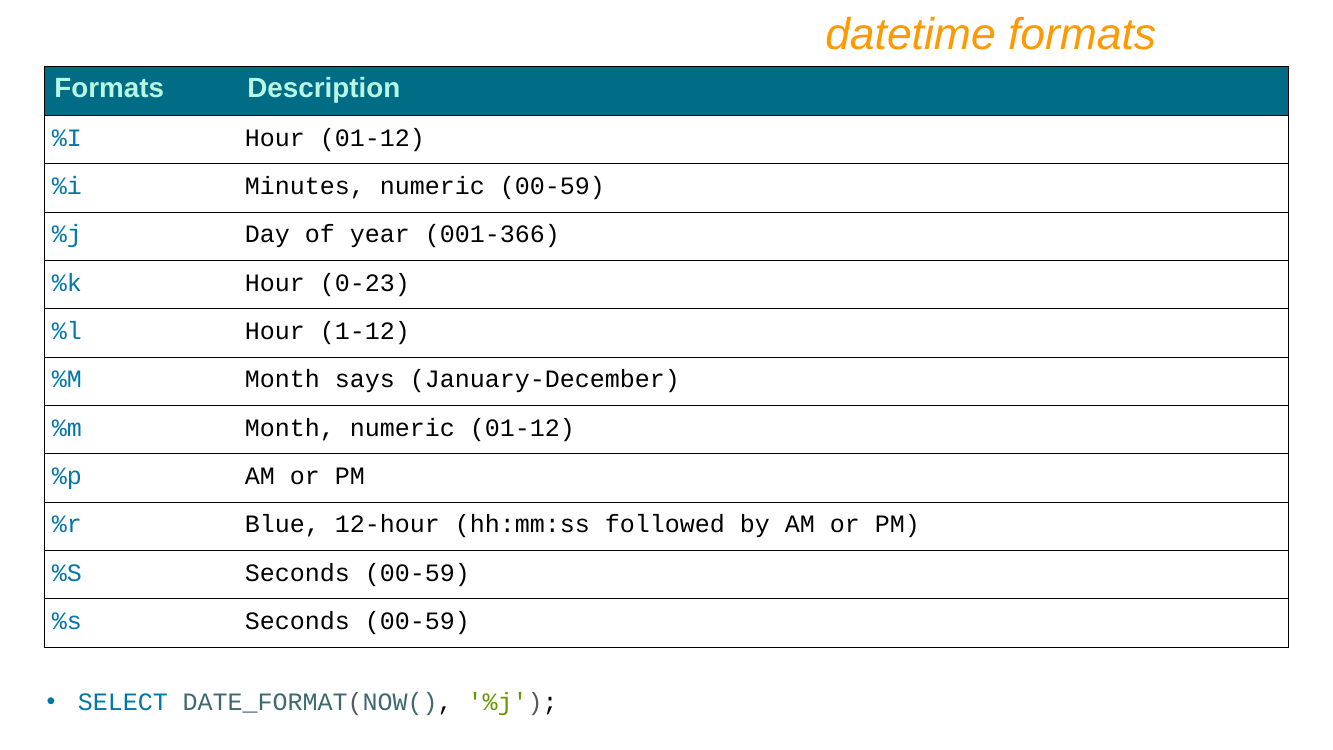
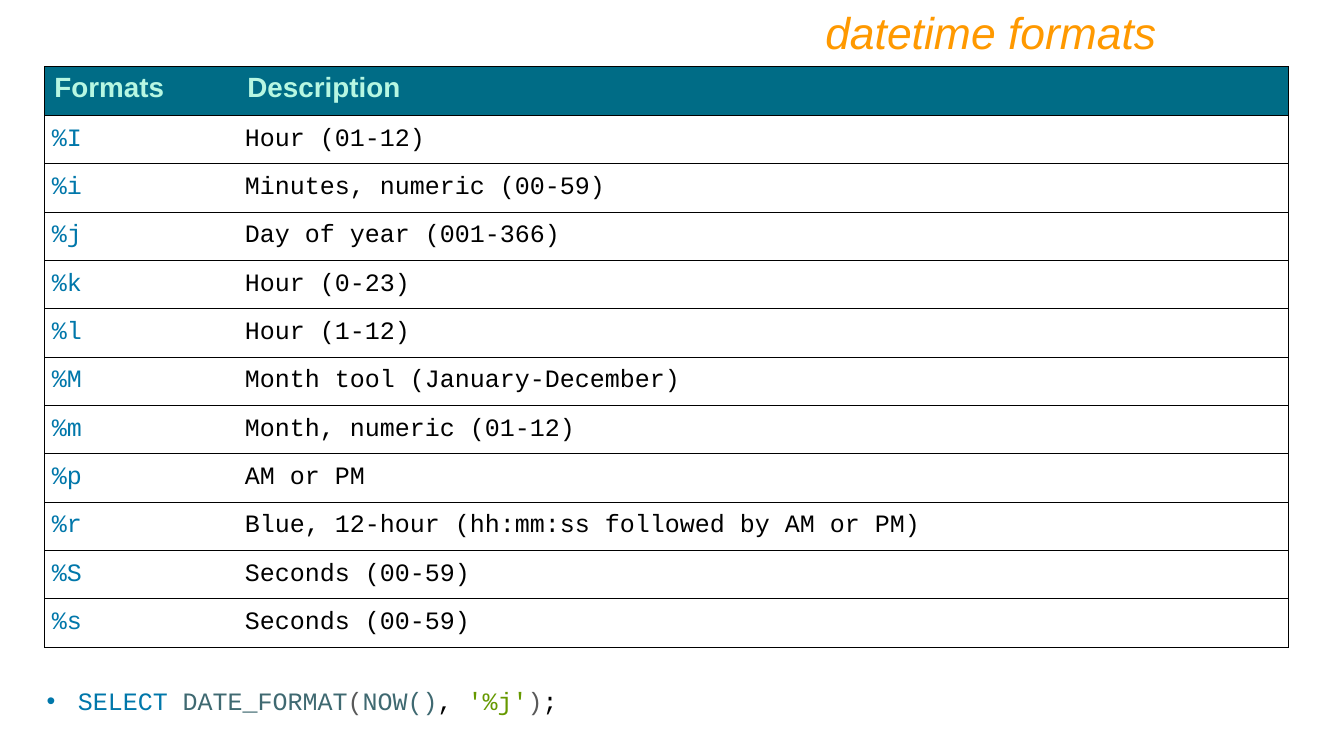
says: says -> tool (365, 379)
